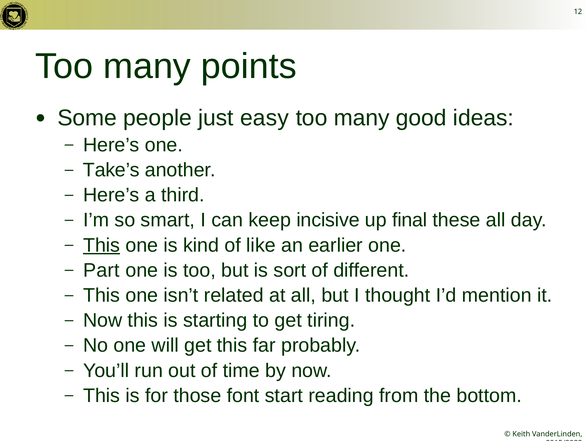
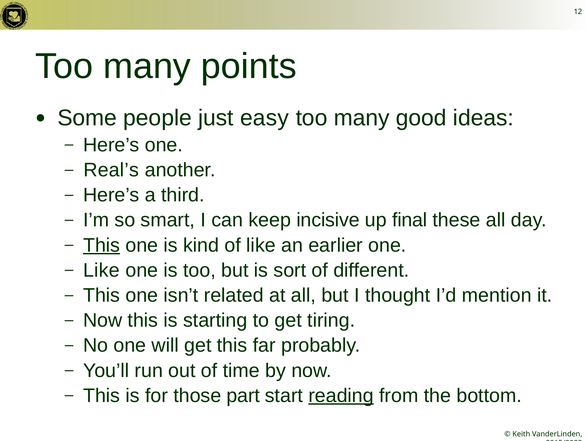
Take’s: Take’s -> Real’s (111, 170)
Part: Part -> Like (101, 270)
font: font -> part (243, 396)
reading underline: none -> present (341, 396)
